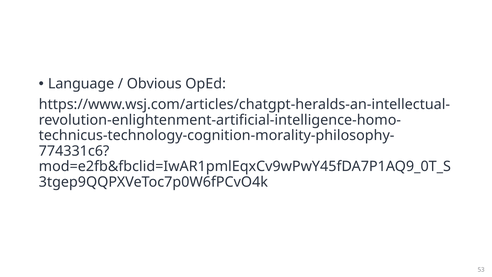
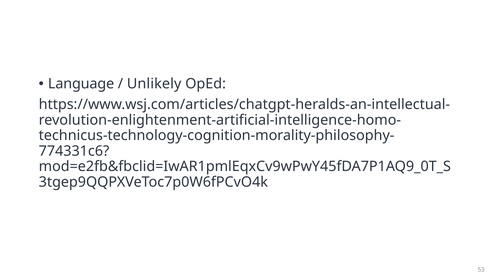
Obvious: Obvious -> Unlikely (154, 84)
